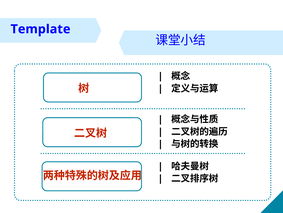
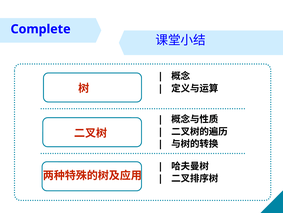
Template: Template -> Complete (41, 29)
